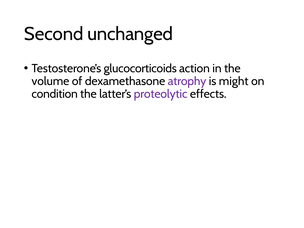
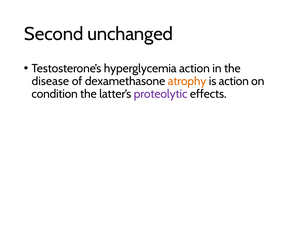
glucocorticoids: glucocorticoids -> hyperglycemia (140, 69)
volume: volume -> disease (50, 81)
atrophy colour: purple -> orange (187, 81)
is might: might -> action (234, 81)
